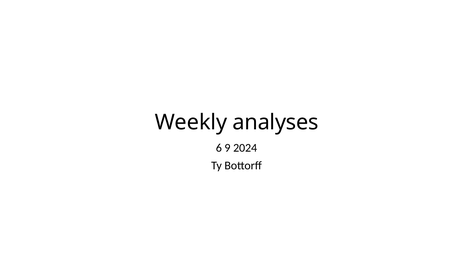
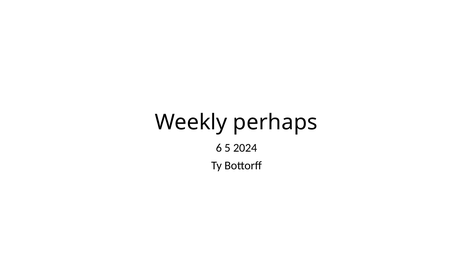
analyses: analyses -> perhaps (275, 123)
9: 9 -> 5 (227, 148)
